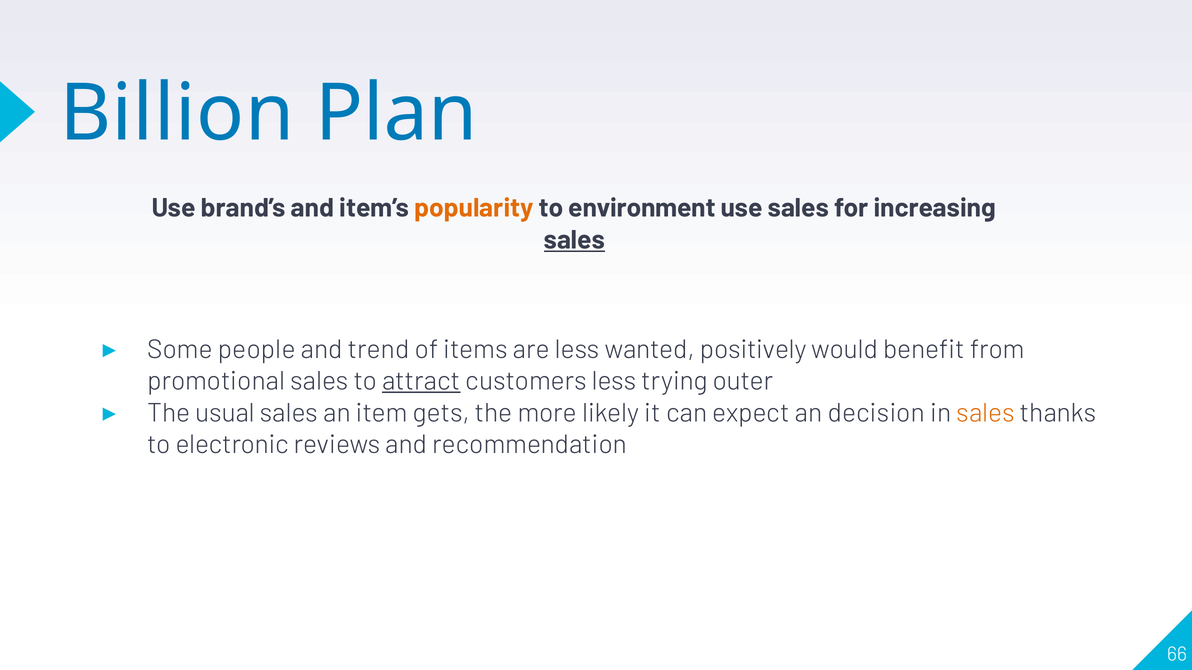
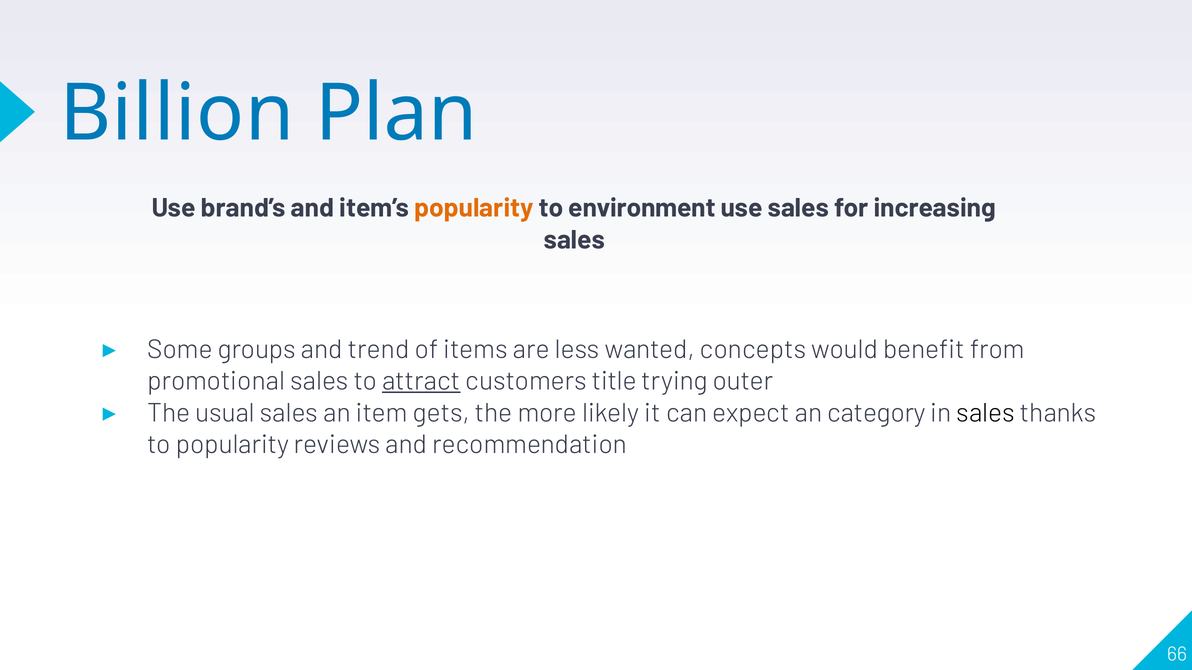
sales underline: present -> none (574, 240)
people: people -> groups (257, 350)
positively: positively -> concepts (753, 350)
customers less: less -> title (614, 381)
decision: decision -> category (877, 413)
sales colour: orange -> black (986, 413)
to electronic: electronic -> popularity (232, 445)
